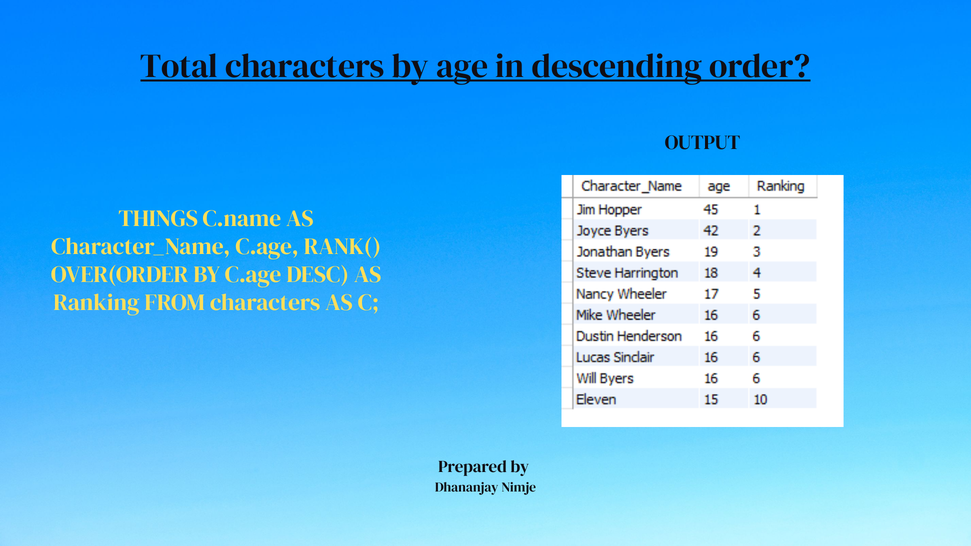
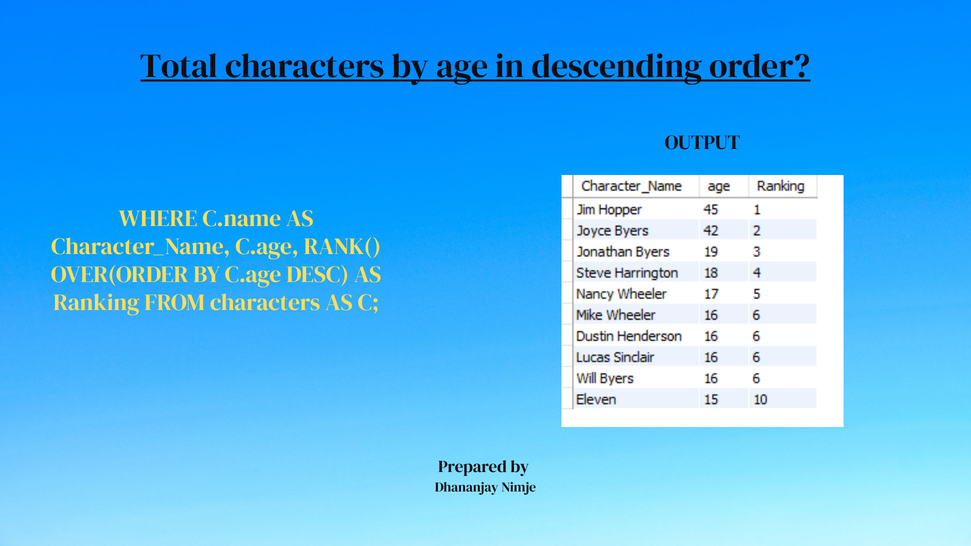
THINGS: THINGS -> WHERE (158, 219)
